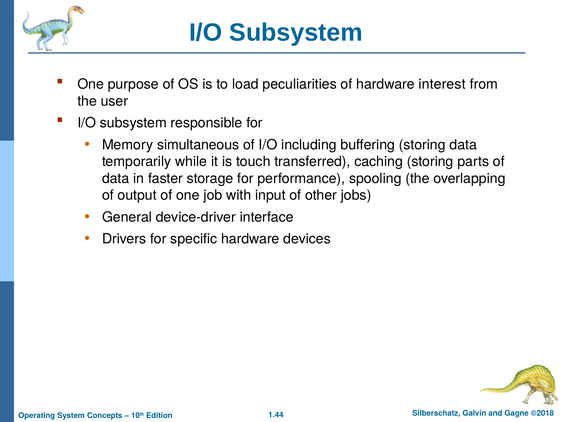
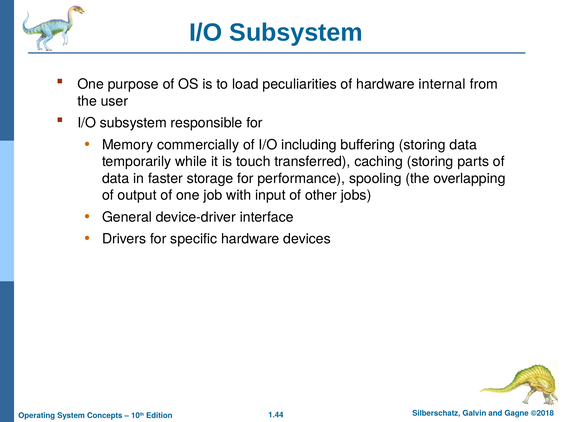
interest: interest -> internal (442, 84)
simultaneous: simultaneous -> commercially (198, 145)
